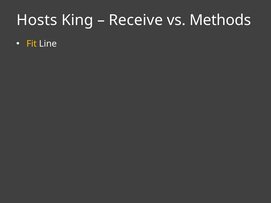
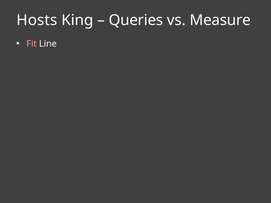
Receive: Receive -> Queries (136, 20)
Methods: Methods -> Measure (220, 20)
Fit colour: yellow -> pink (32, 44)
